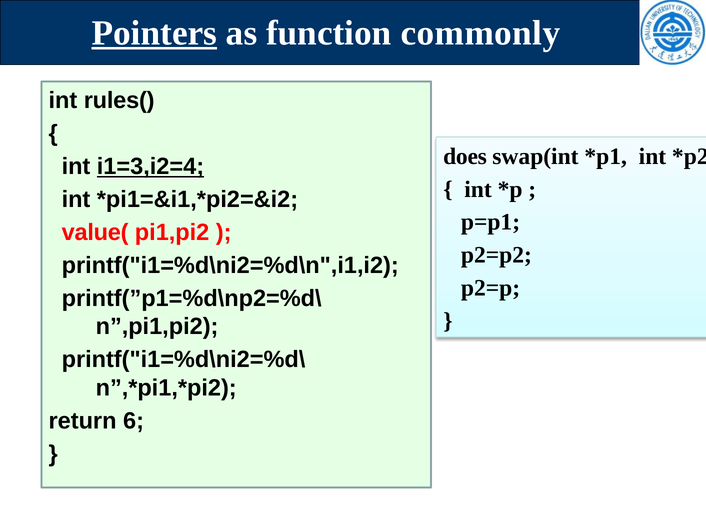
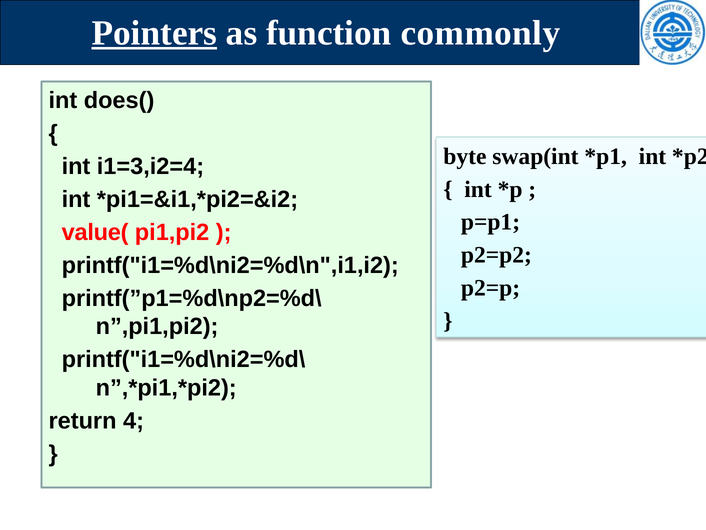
rules(: rules( -> does( (119, 100)
does: does -> byte (465, 156)
i1=3,i2=4 underline: present -> none (150, 166)
6: 6 -> 4 (134, 420)
